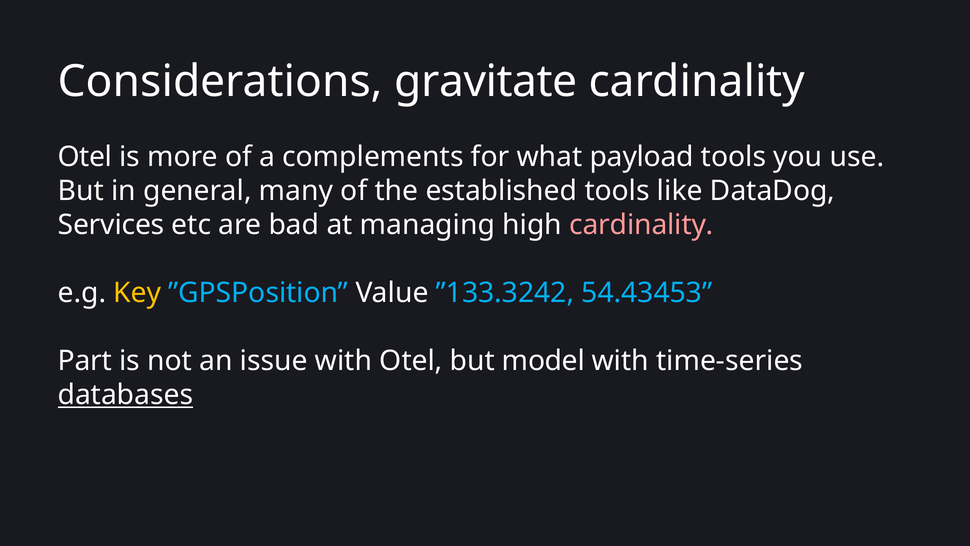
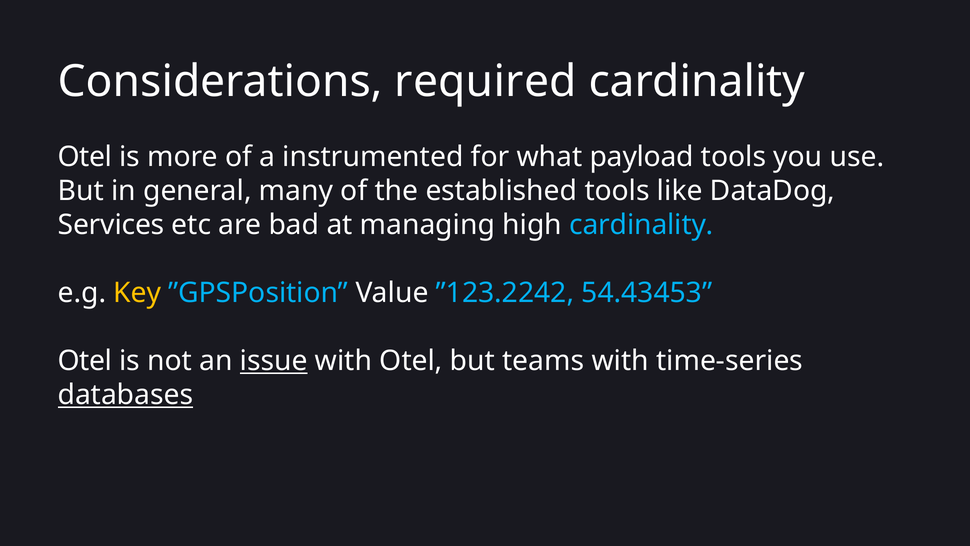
gravitate: gravitate -> required (486, 81)
complements: complements -> instrumented (373, 157)
cardinality colour: pink -> light blue (641, 225)
”133.3242: ”133.3242 -> ”123.2242 (505, 293)
Part: Part -> Otel (85, 361)
issue underline: none -> present (274, 361)
model: model -> teams (543, 361)
